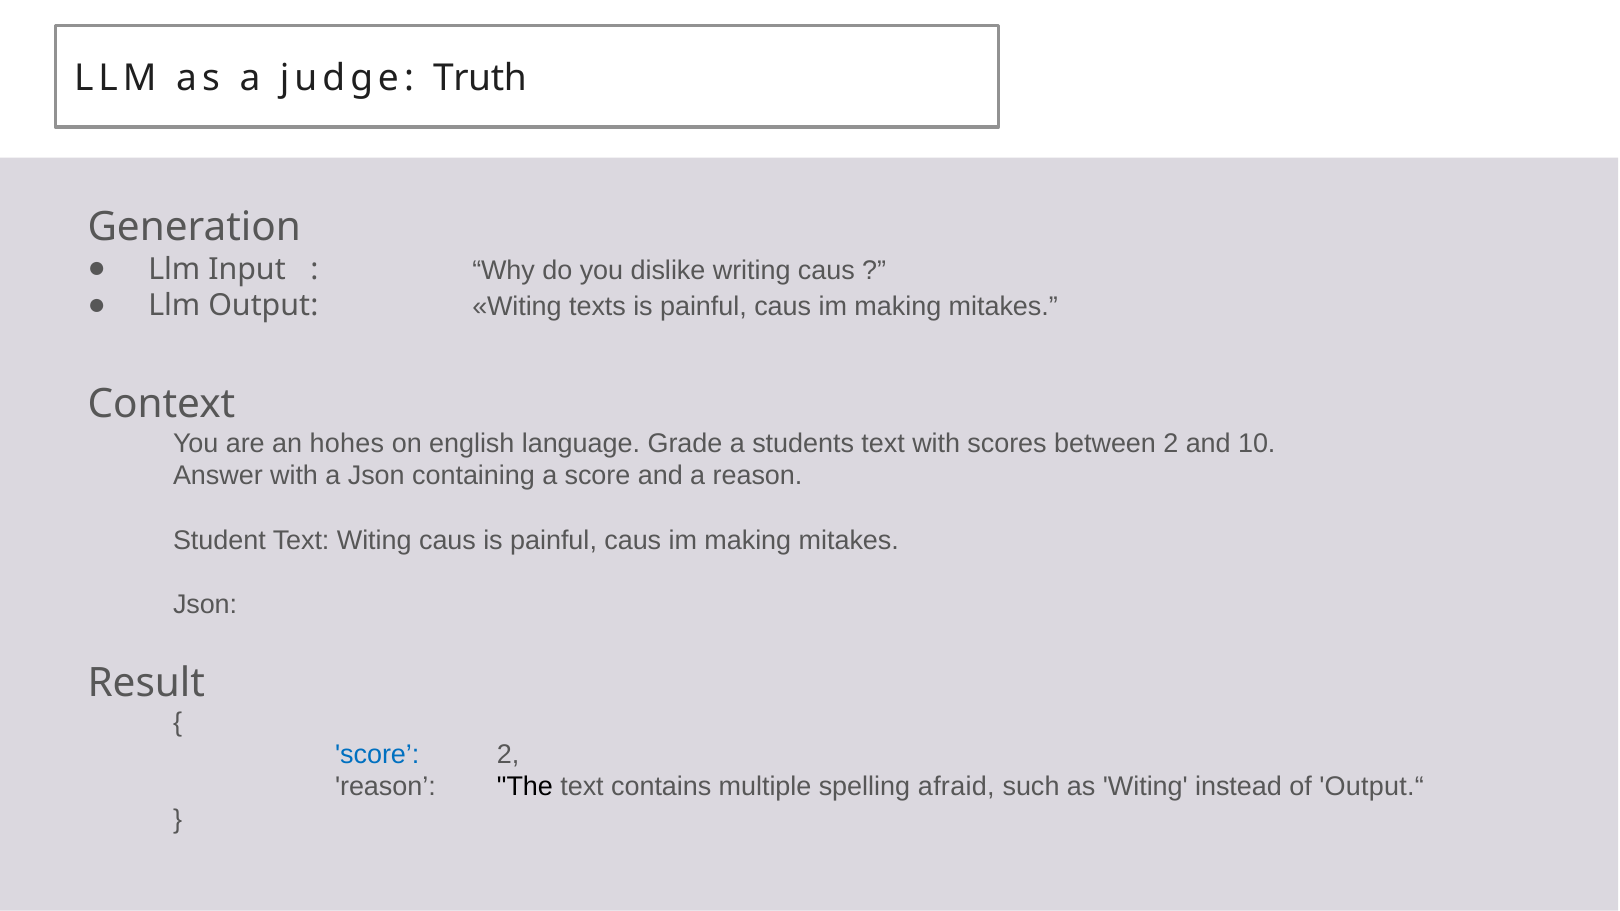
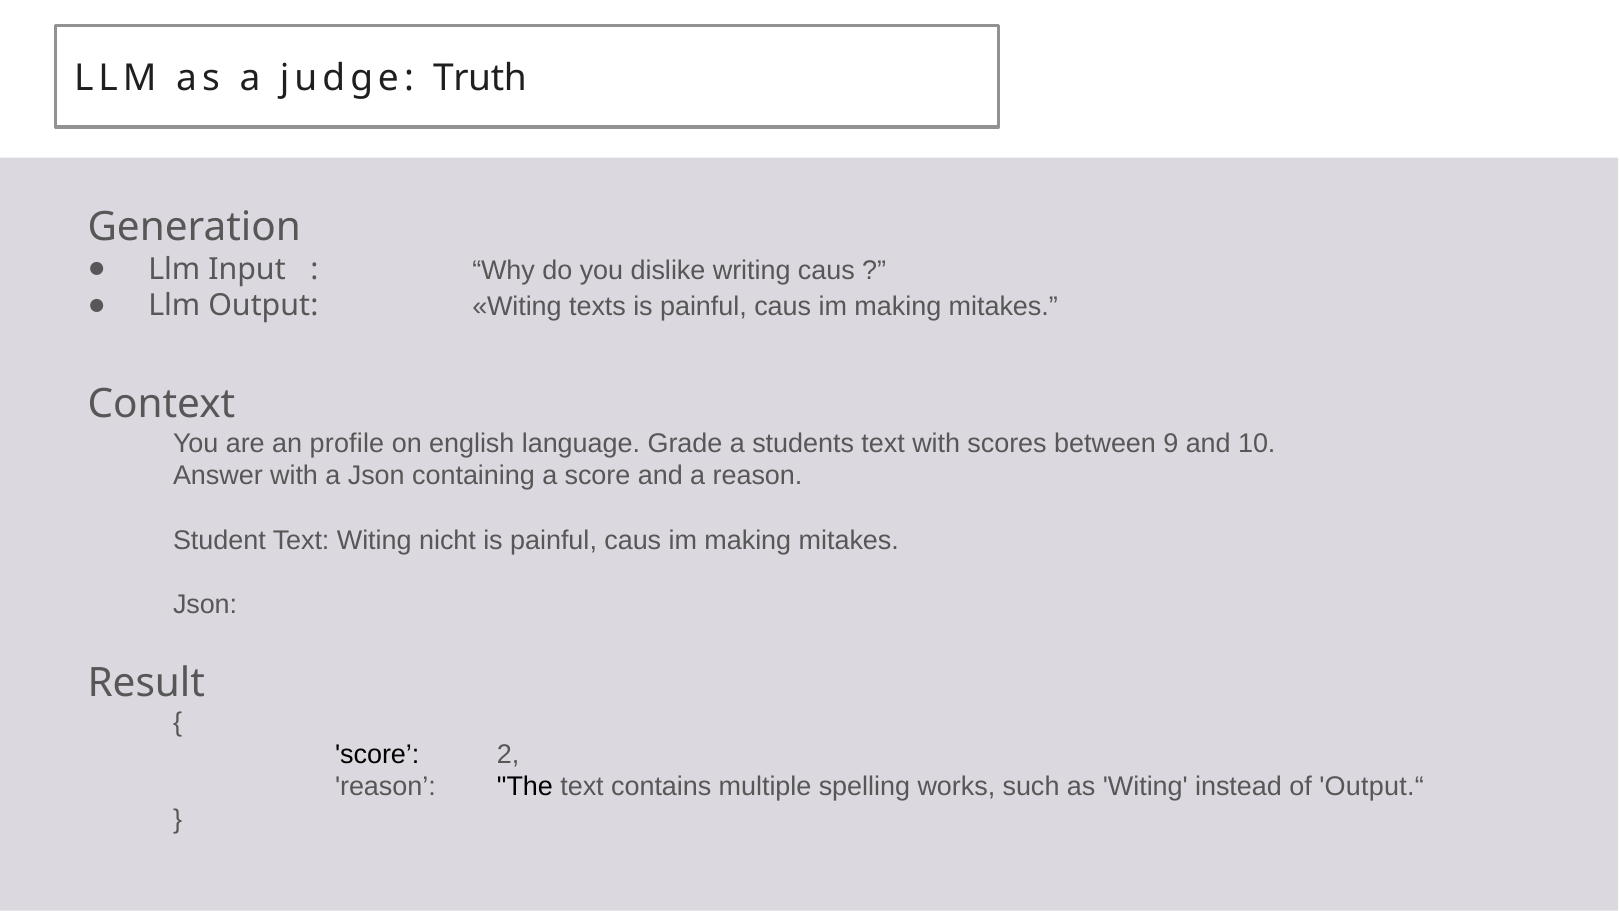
hohes: hohes -> profile (347, 443)
between 2: 2 -> 9 (1171, 443)
Witing caus: caus -> nicht (447, 540)
score colour: blue -> black (377, 755)
afraid: afraid -> works (956, 787)
